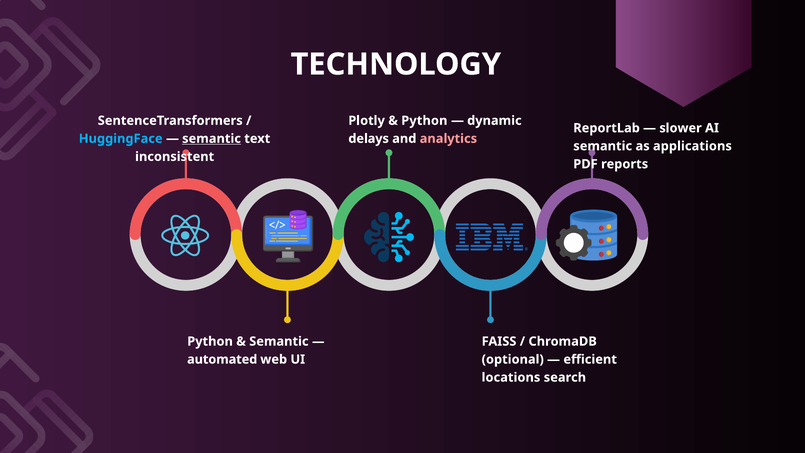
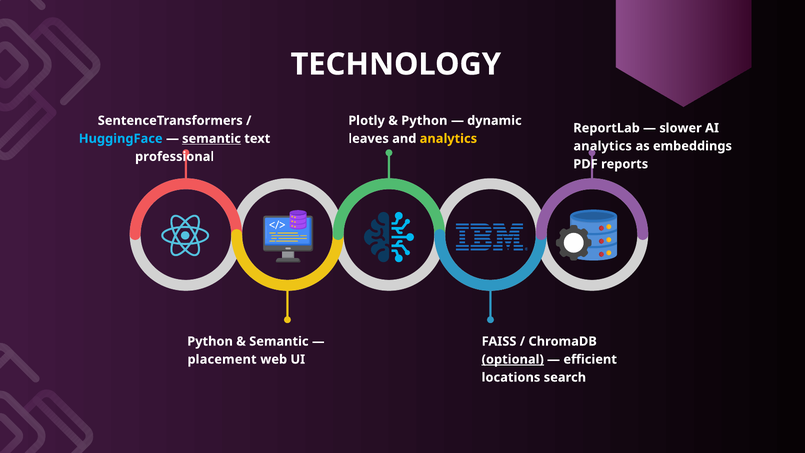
delays: delays -> leaves (369, 139)
analytics colour: pink -> yellow (448, 139)
semantic: semantic -> analytics (603, 146)
applications: applications -> embeddings (692, 146)
inconsistent: inconsistent -> professional (175, 157)
automated: automated -> placement (222, 359)
optional underline: none -> present (513, 359)
